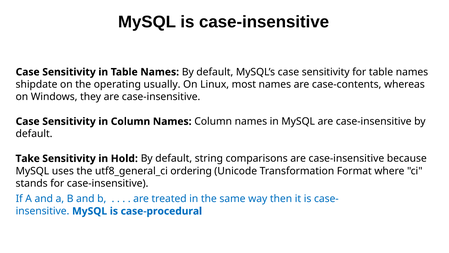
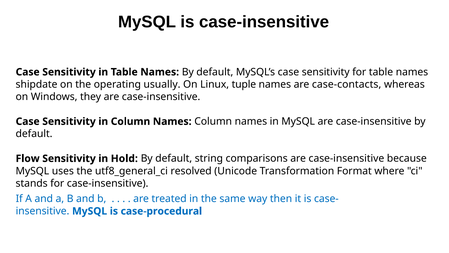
most: most -> tuple (244, 84)
case-contents: case-contents -> case-contacts (347, 84)
Take: Take -> Flow (28, 158)
ordering: ordering -> resolved (191, 171)
